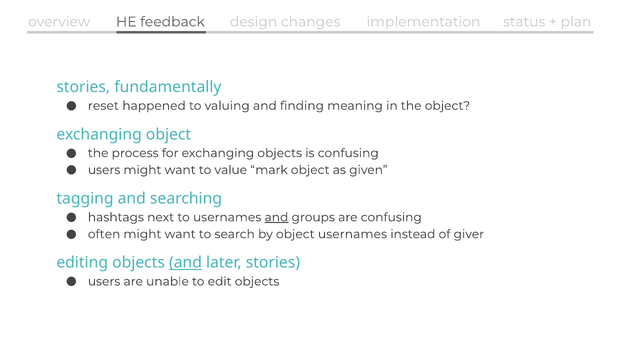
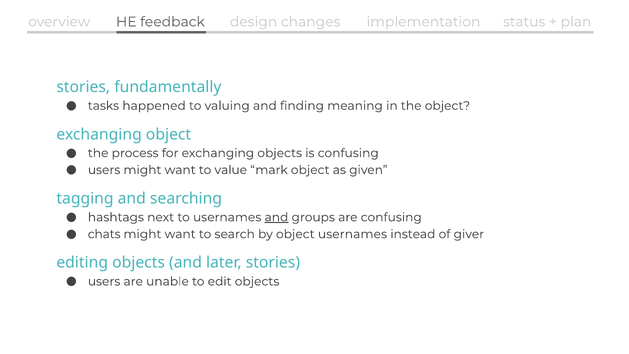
reset: reset -> tasks (103, 106)
often: often -> chats (104, 234)
and underline: present -> none (186, 263)
